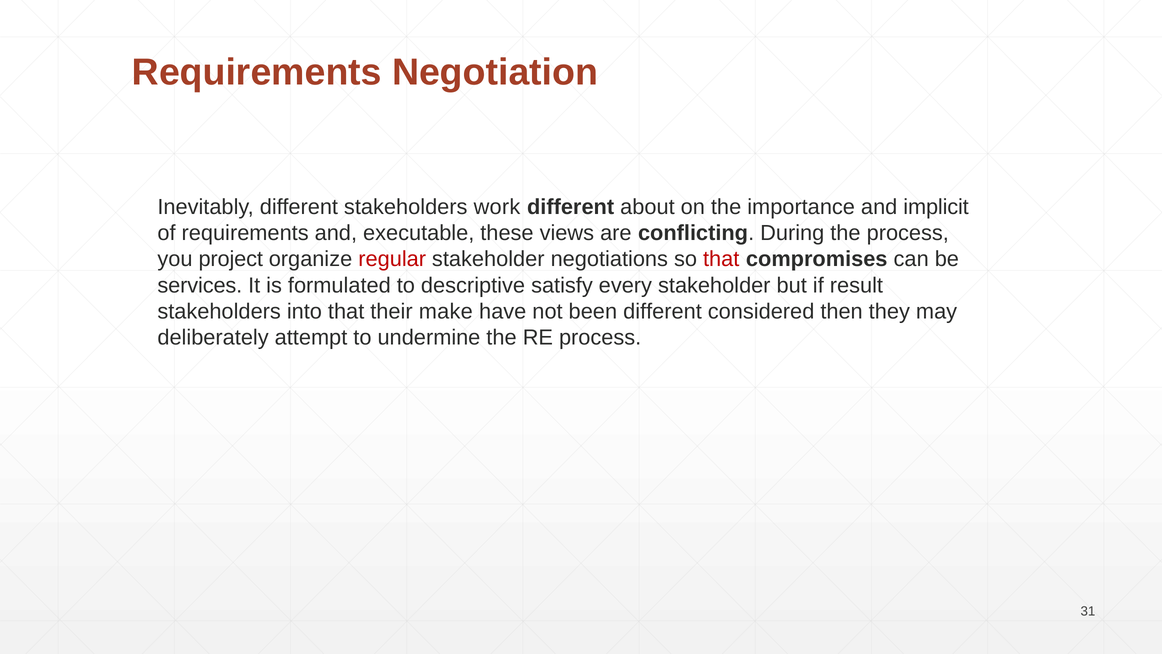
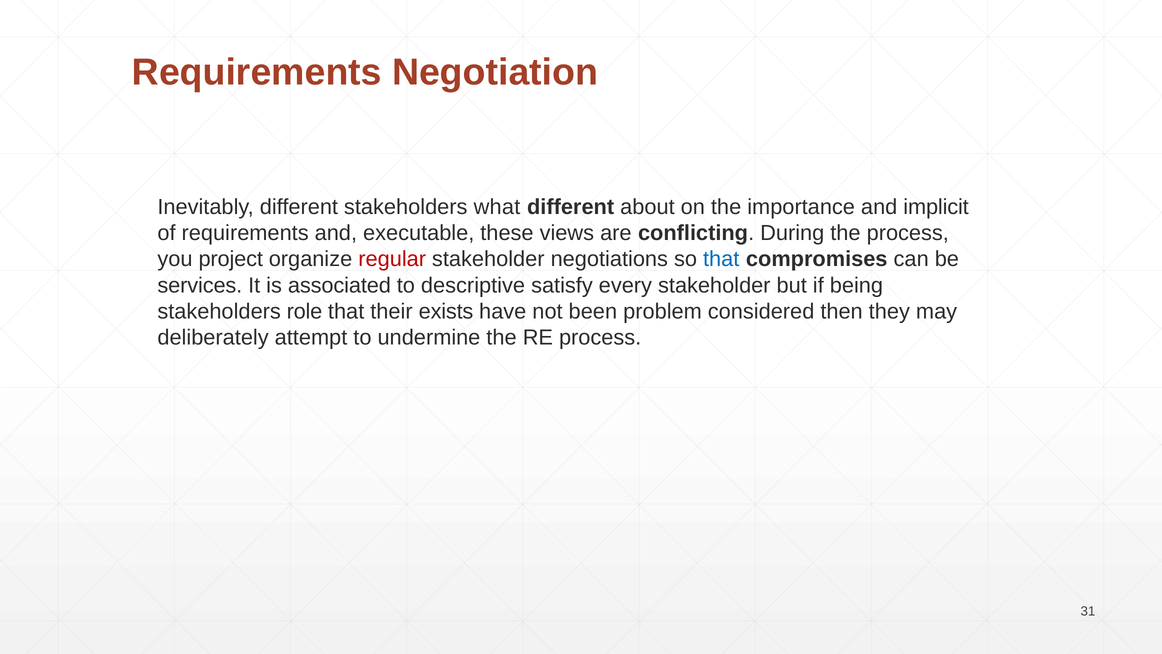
work: work -> what (497, 207)
that colour: red -> blue (721, 259)
formulated: formulated -> associated (339, 285)
result: result -> being (856, 285)
into: into -> role (305, 311)
make: make -> exists (446, 311)
been different: different -> problem (663, 311)
